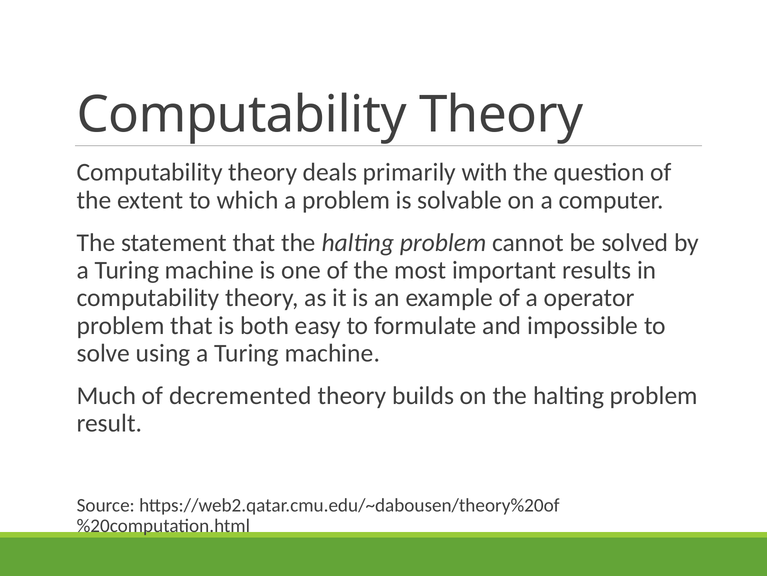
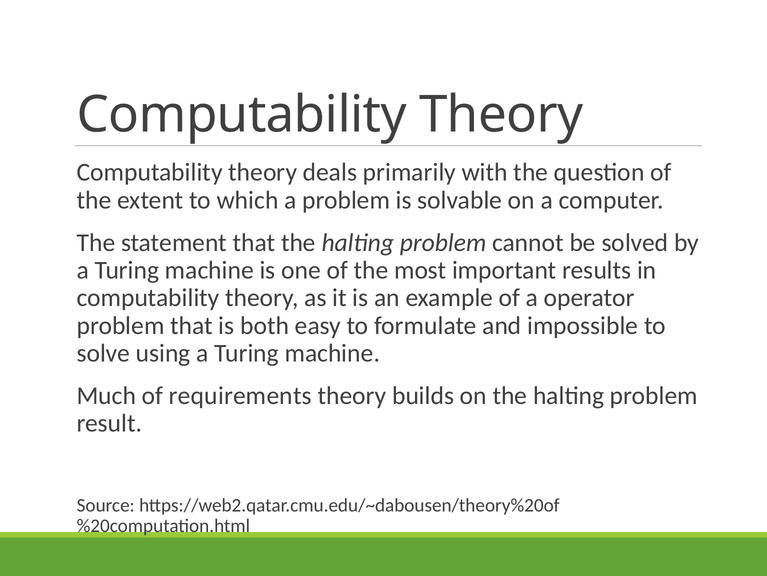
decremented: decremented -> requirements (240, 395)
